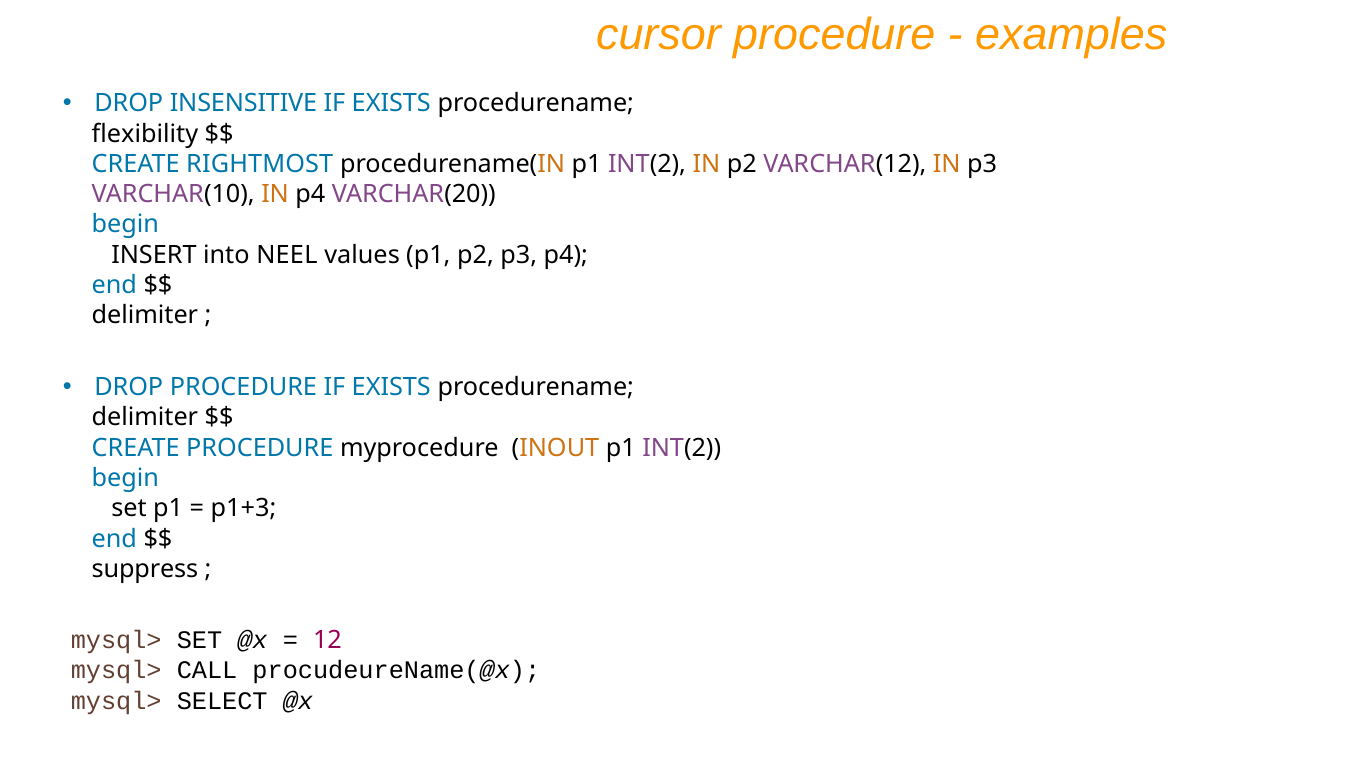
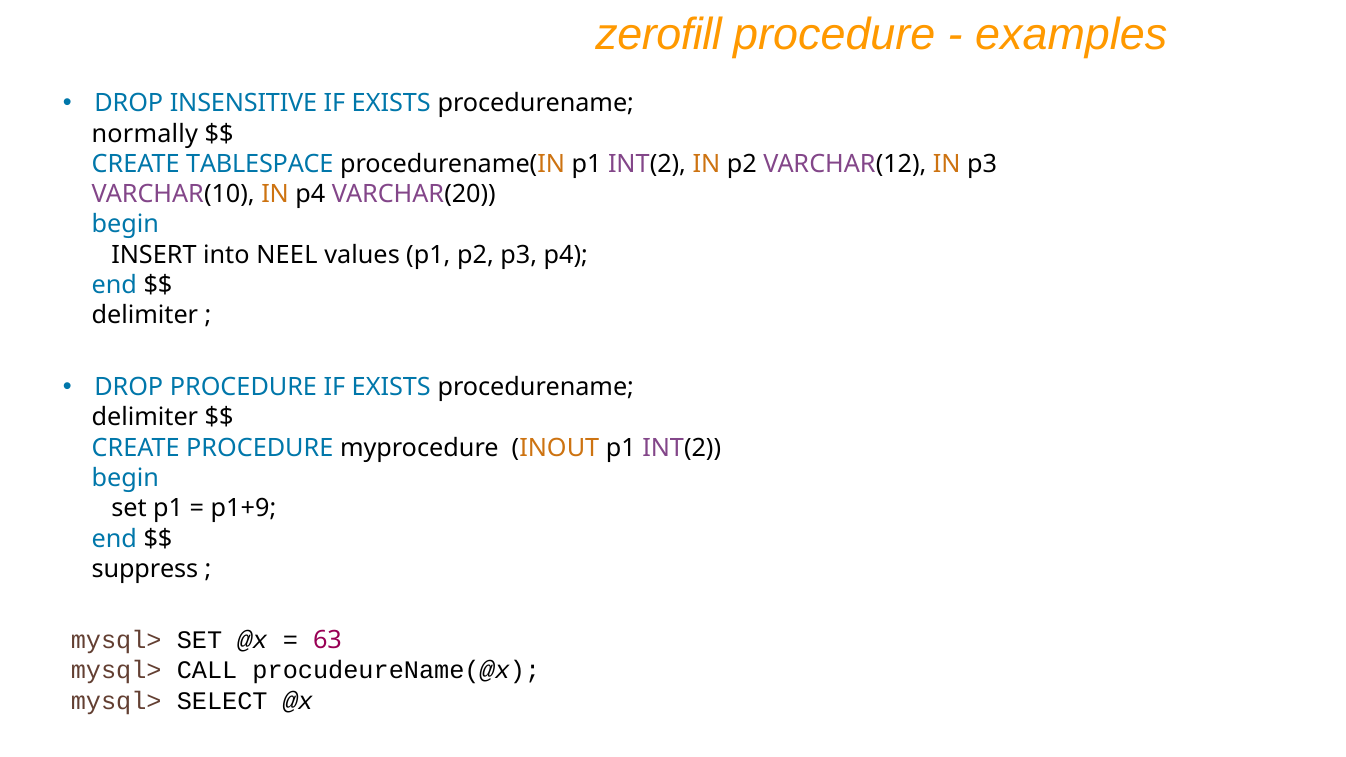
cursor: cursor -> zerofill (659, 35)
flexibility: flexibility -> normally (145, 134)
RIGHTMOST: RIGHTMOST -> TABLESPACE (260, 164)
p1+3: p1+3 -> p1+9 (244, 509)
12: 12 -> 63 (327, 640)
